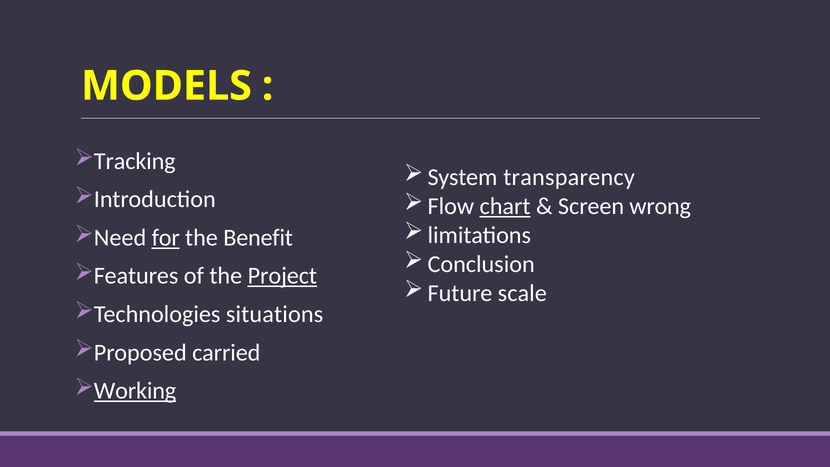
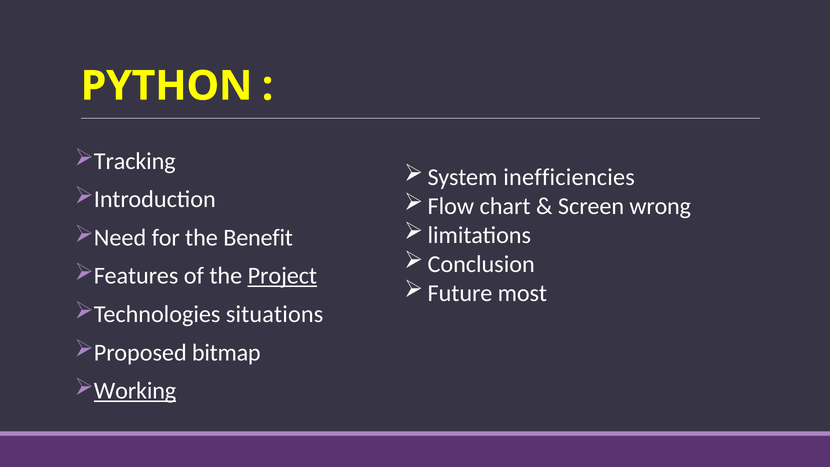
MODELS: MODELS -> PYTHON (167, 86)
transparency: transparency -> inefficiencies (569, 177)
chart underline: present -> none (505, 206)
for underline: present -> none (166, 238)
scale: scale -> most (522, 293)
carried: carried -> bitmap (226, 352)
